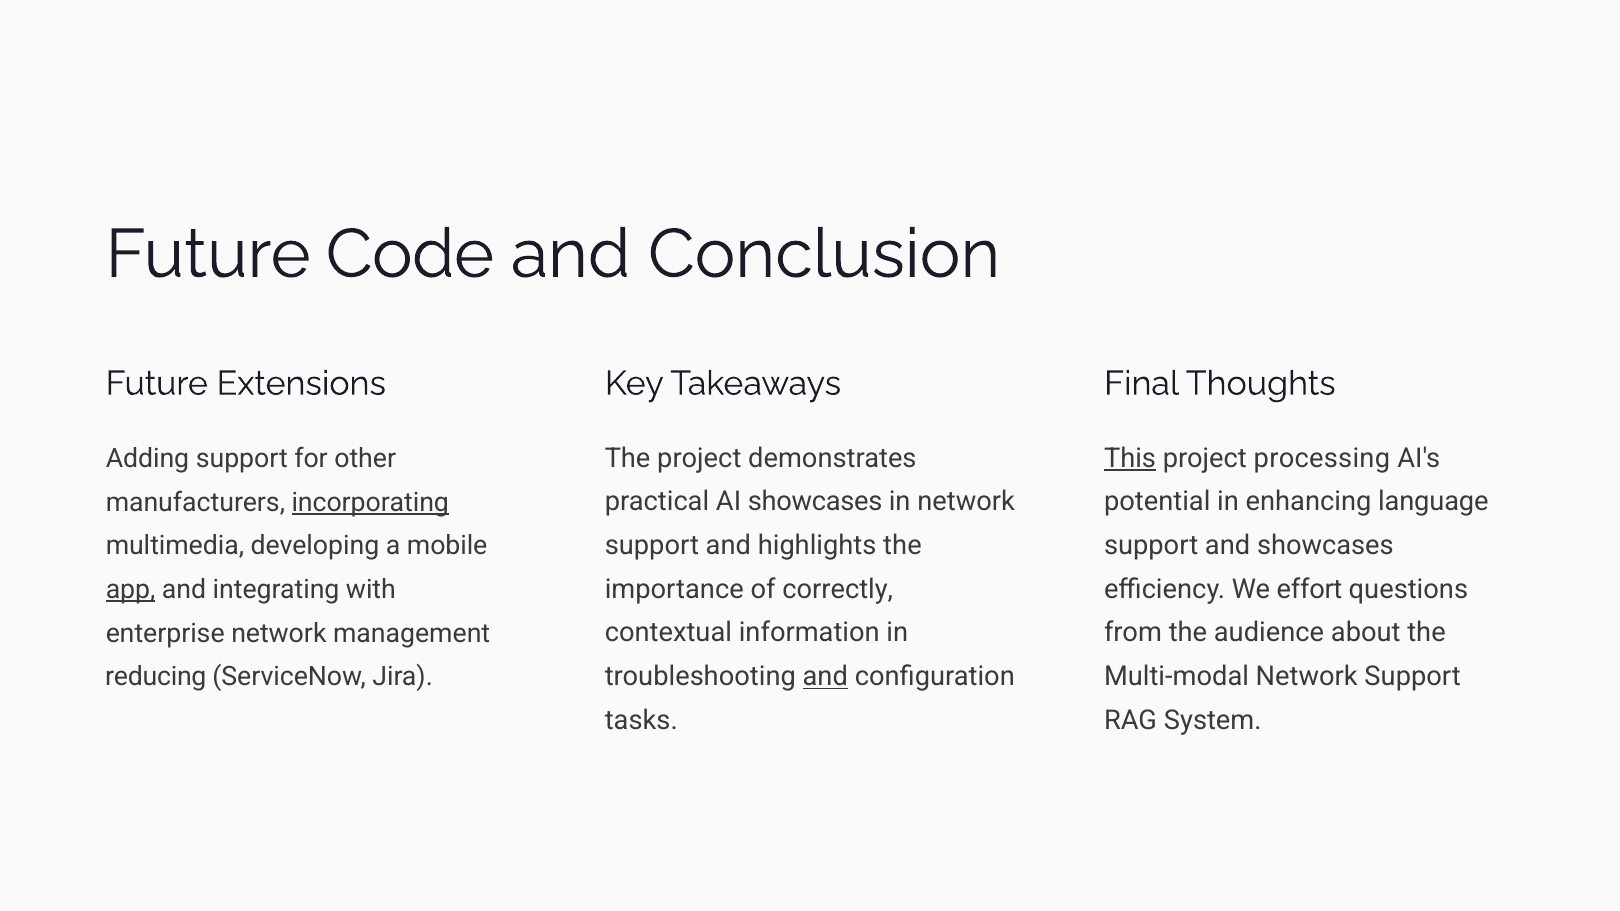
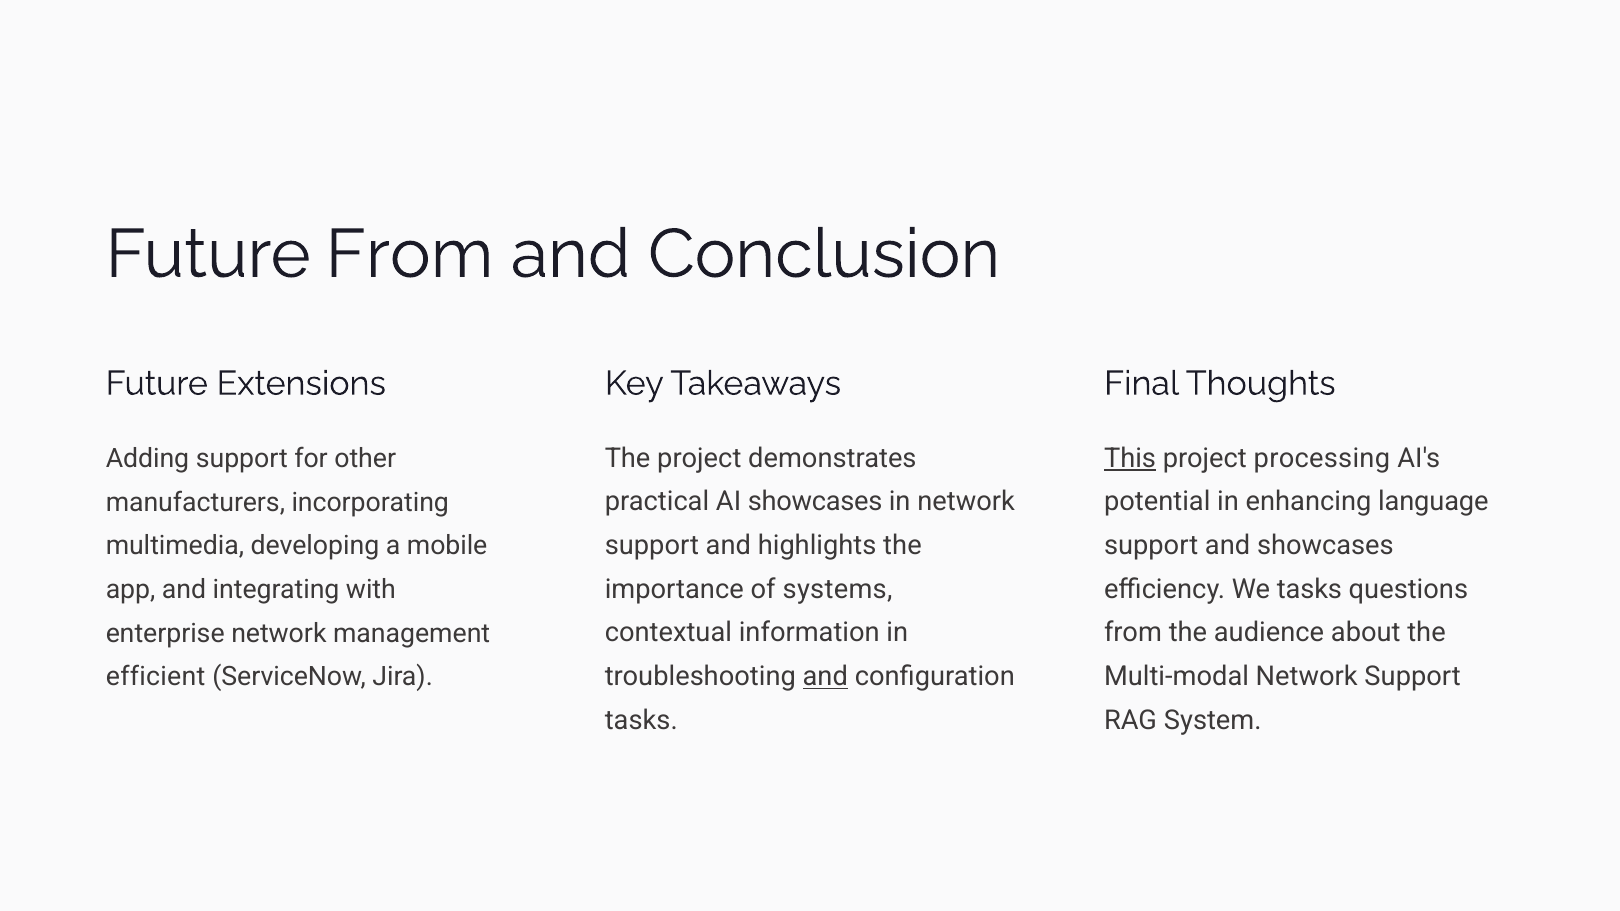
Future Code: Code -> From (410, 254)
incorporating underline: present -> none (370, 502)
correctly: correctly -> systems (838, 589)
We effort: effort -> tasks (1309, 589)
app underline: present -> none (131, 590)
reducing: reducing -> efficient (156, 677)
